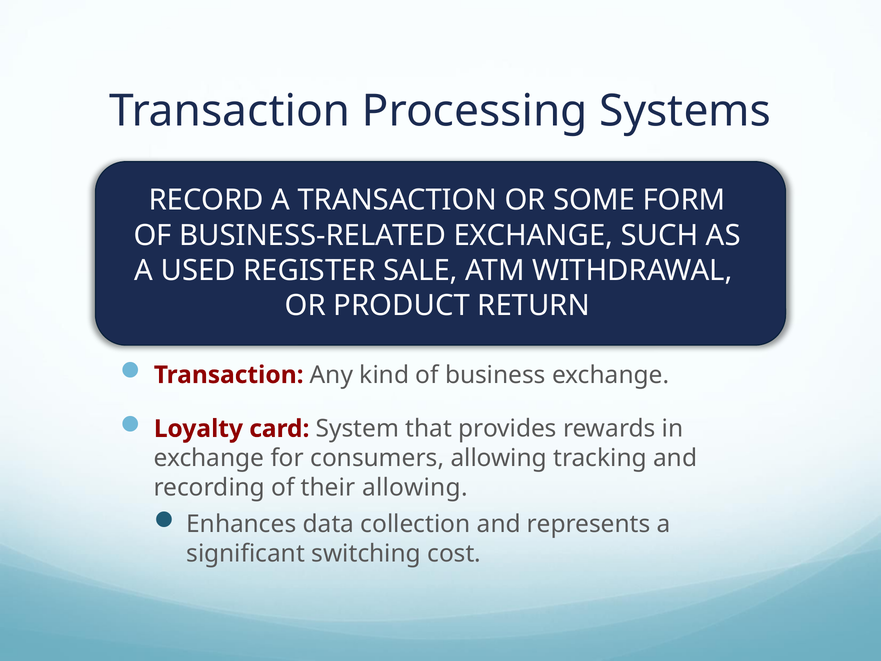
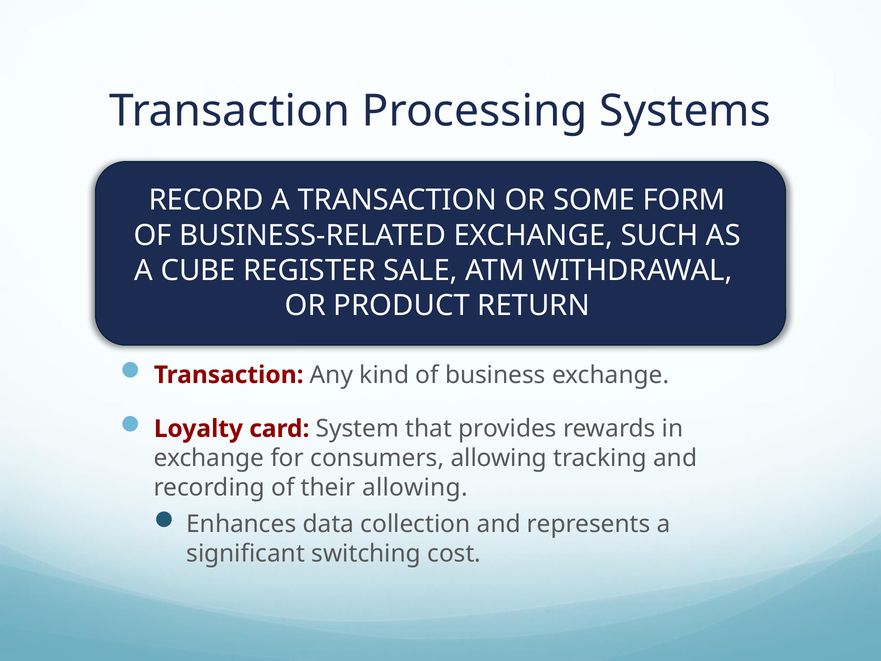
USED: USED -> CUBE (198, 271)
